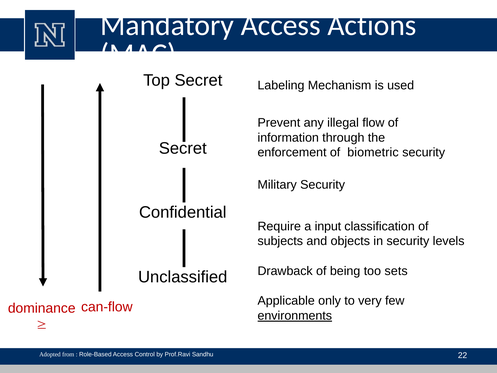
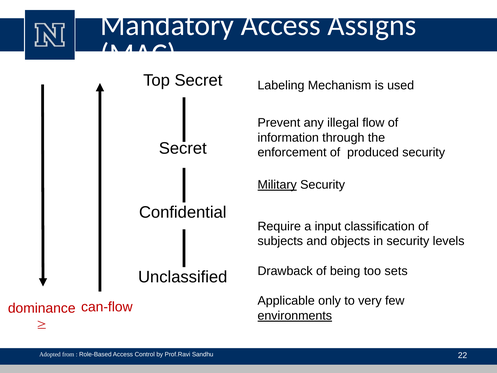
Actions: Actions -> Assigns (372, 25)
biometric: biometric -> produced (373, 152)
Military underline: none -> present (277, 185)
